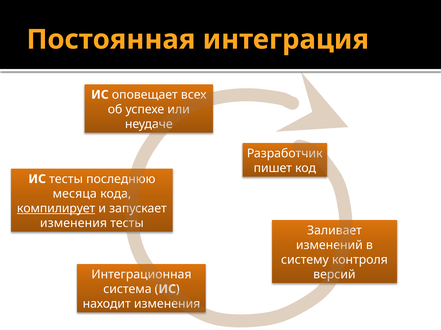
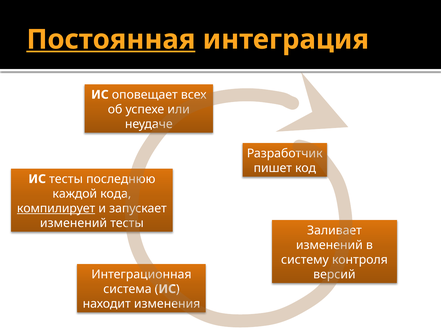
Постоянная underline: none -> present (111, 40)
месяца: месяца -> каждой (75, 194)
изменения: изменения -> изменений (74, 224)
